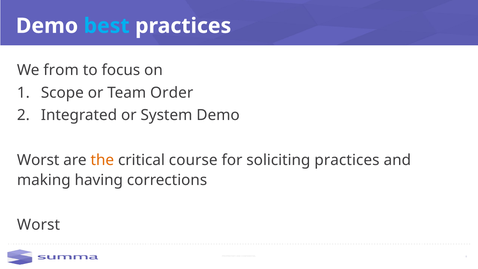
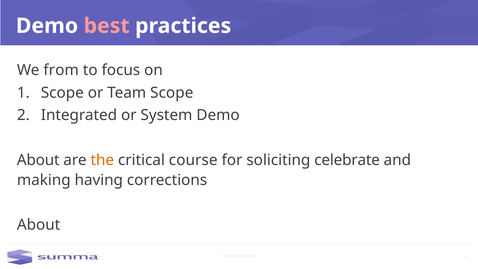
best colour: light blue -> pink (107, 26)
Team Order: Order -> Scope (172, 93)
Worst: Worst -> About (38, 160)
soliciting practices: practices -> celebrate (347, 160)
Worst: Worst -> About (39, 225)
